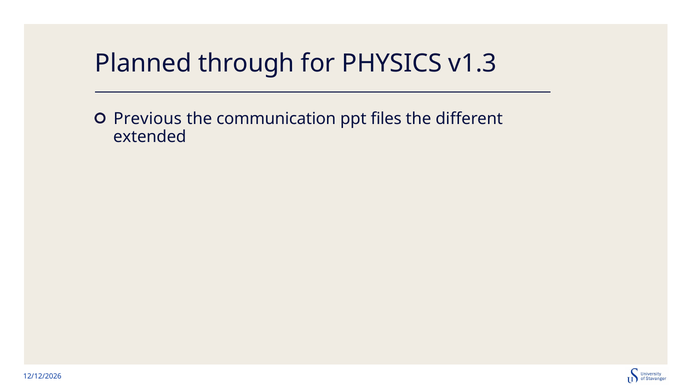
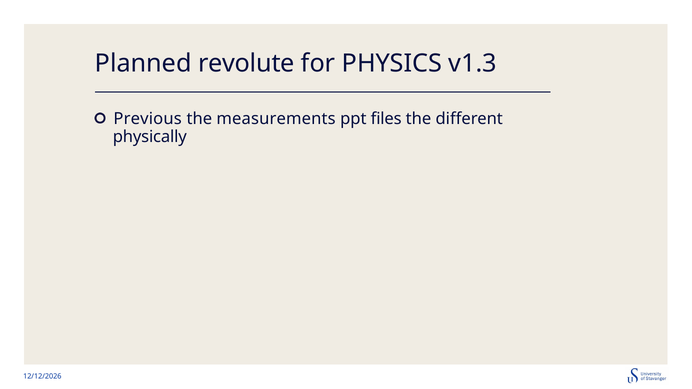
through: through -> revolute (246, 63)
communication: communication -> measurements (276, 119)
extended: extended -> physically (150, 137)
